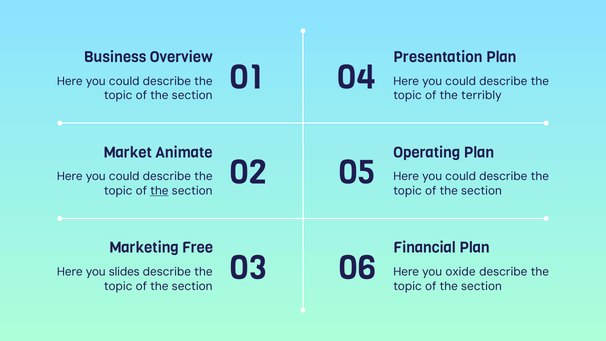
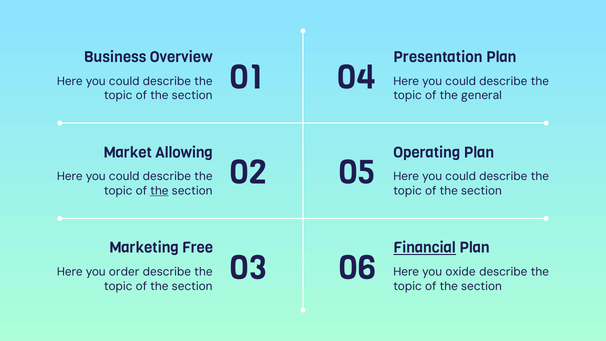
terribly: terribly -> general (481, 95)
Animate: Animate -> Allowing (184, 152)
Financial underline: none -> present (425, 248)
slides: slides -> order (124, 272)
